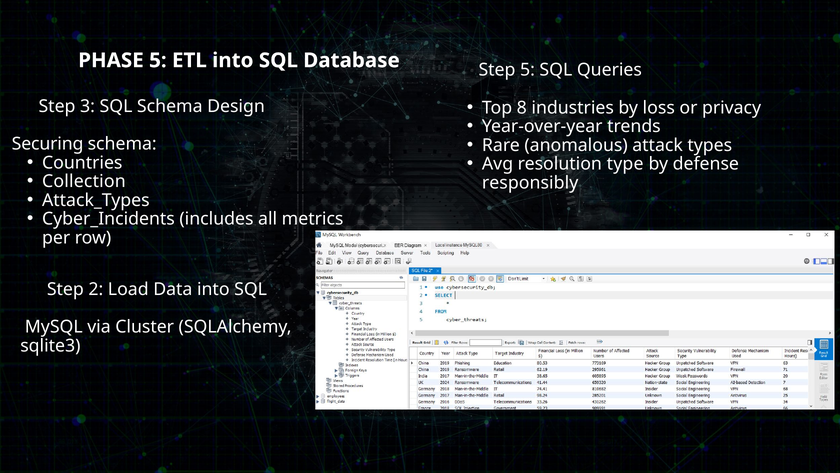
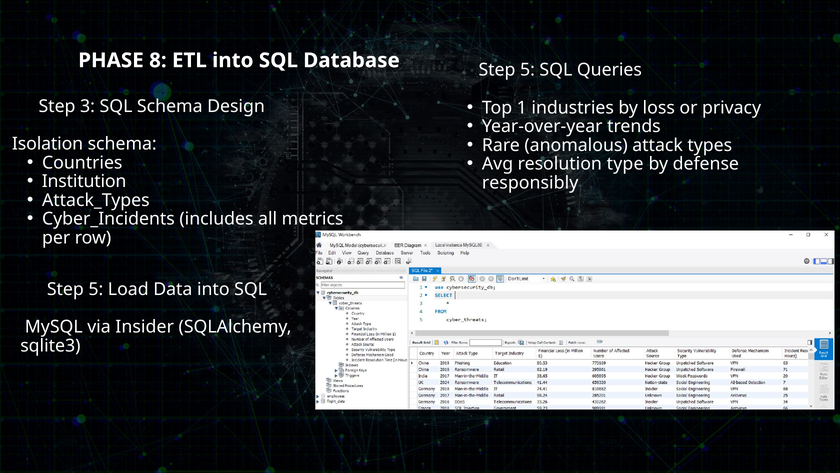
PHASE 5: 5 -> 8 (158, 60)
8: 8 -> 1 (522, 108)
Securing: Securing -> Isolation (48, 144)
Collection: Collection -> Institution (84, 181)
2: 2 -> 5 (96, 289)
Cluster: Cluster -> Insider (145, 327)
